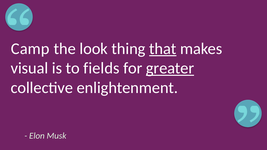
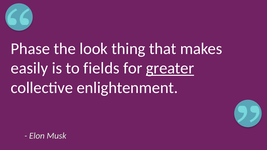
Camp: Camp -> Phase (30, 49)
that underline: present -> none (163, 49)
visual: visual -> easily (29, 68)
